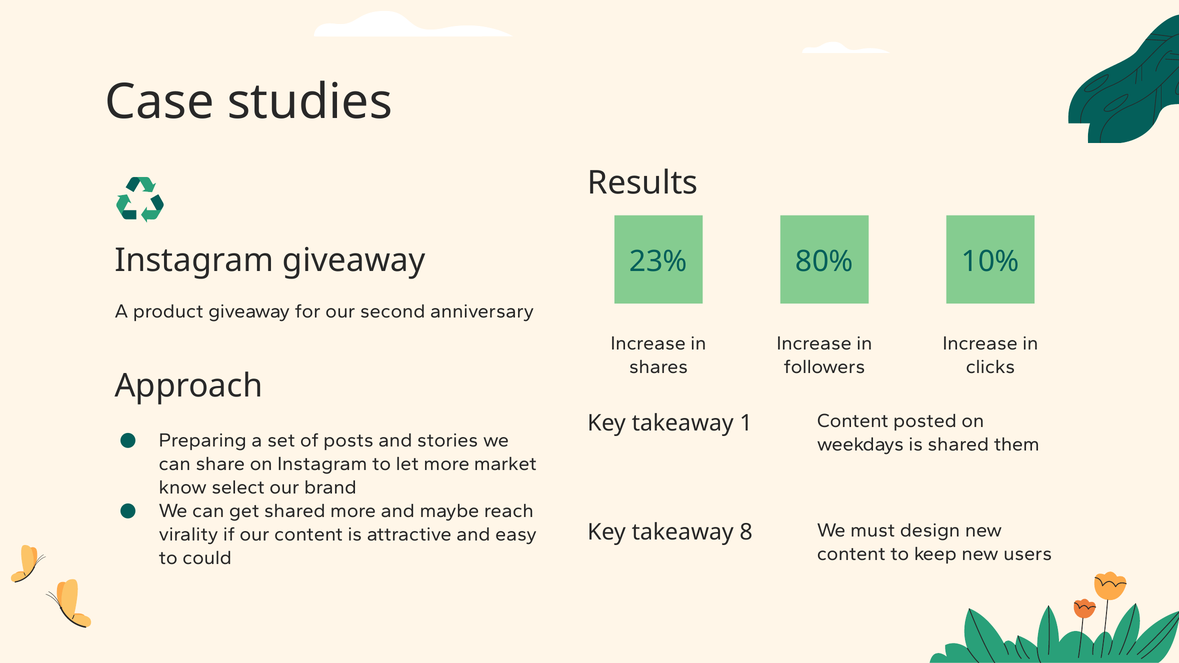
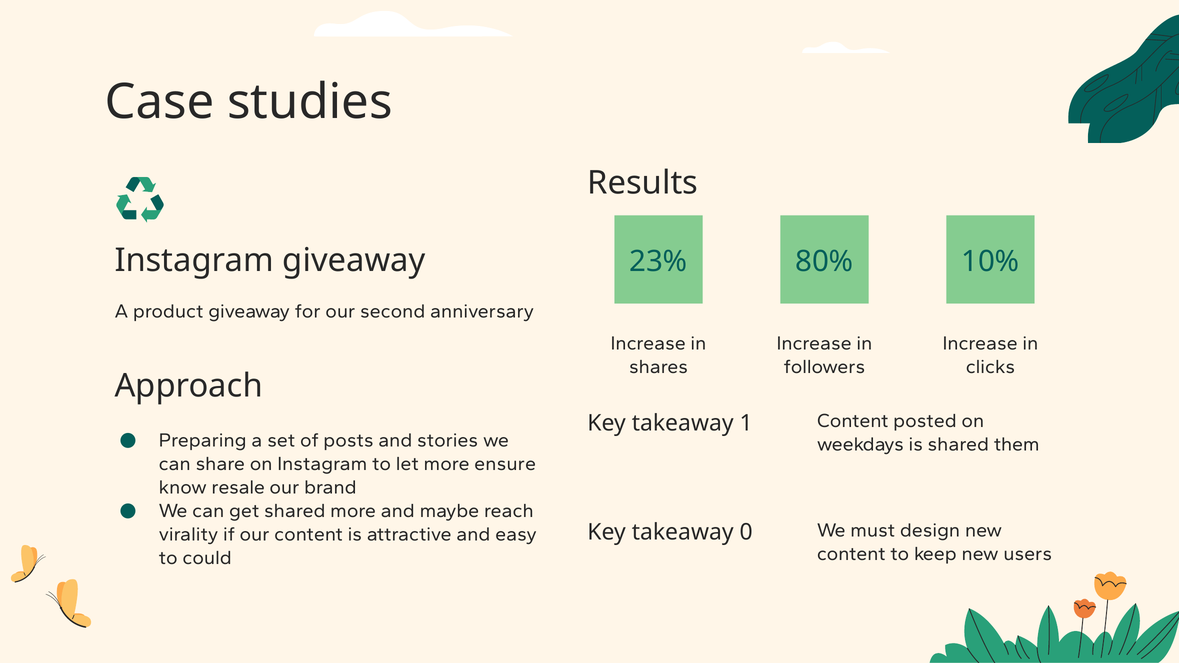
market: market -> ensure (505, 464)
select: select -> resale (238, 487)
8: 8 -> 0 (746, 533)
